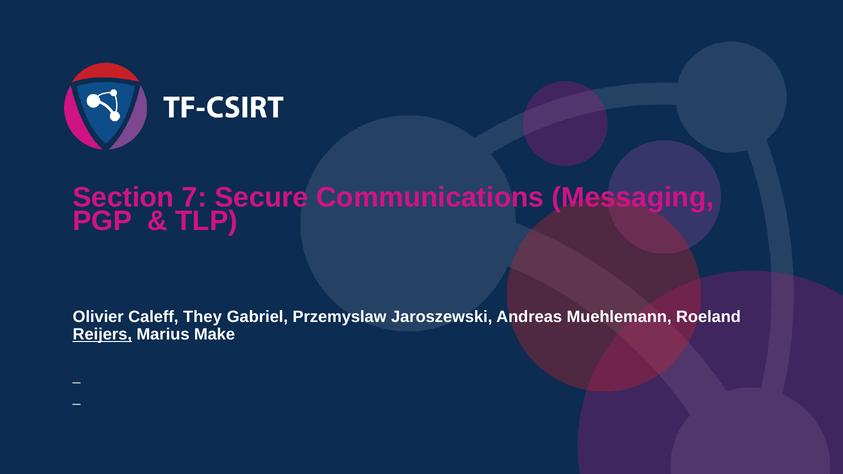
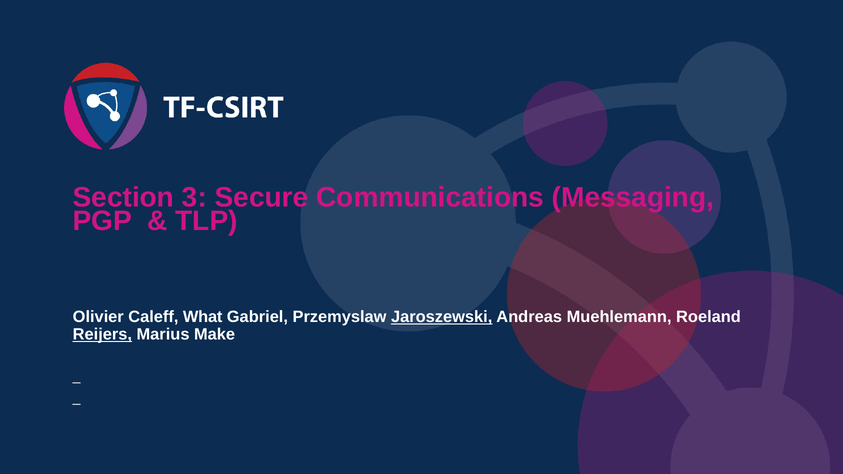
7: 7 -> 3 (194, 198)
They: They -> What (203, 317)
Jaroszewski underline: none -> present (442, 317)
